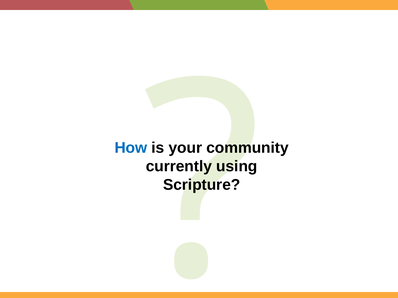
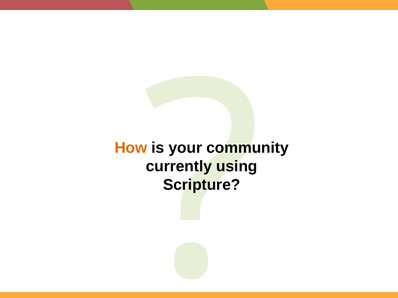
How colour: blue -> orange (131, 148)
